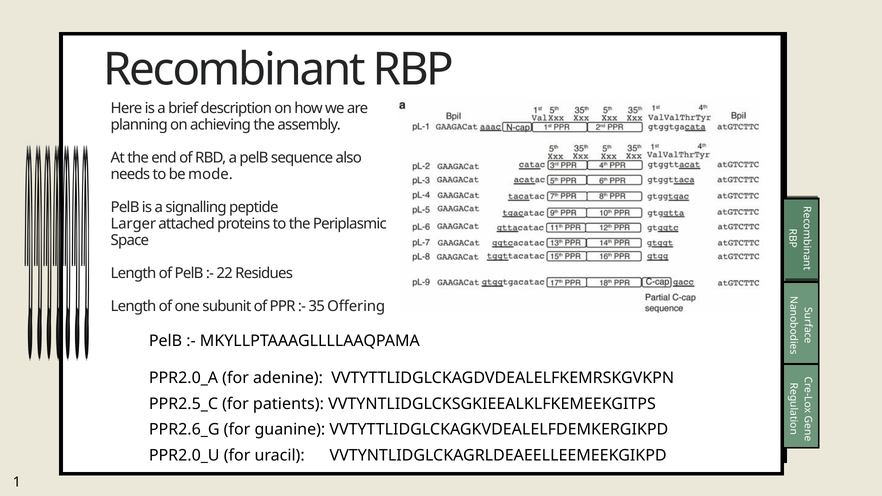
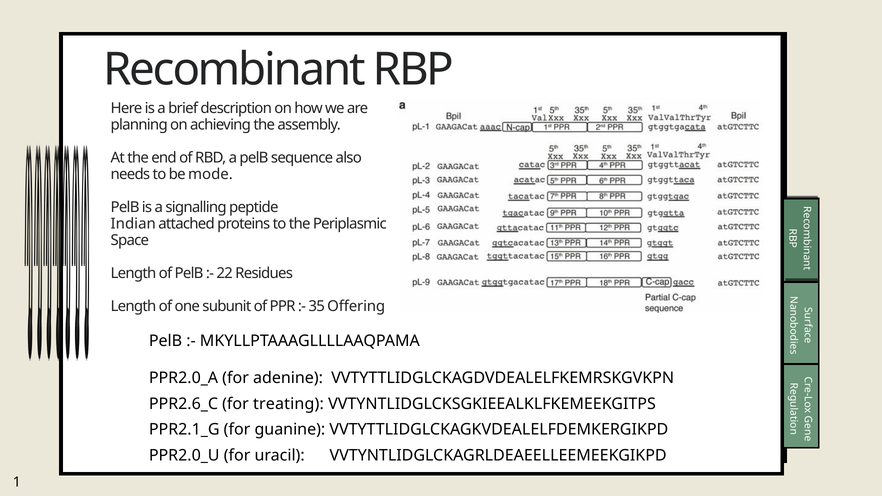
Larger: Larger -> Indian (133, 224)
PPR2.5_C: PPR2.5_C -> PPR2.6_C (183, 404)
patients: patients -> treating (288, 404)
PPR2.6_G: PPR2.6_G -> PPR2.1_G (184, 430)
